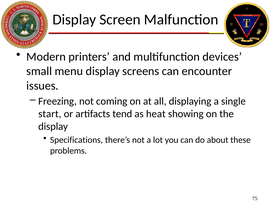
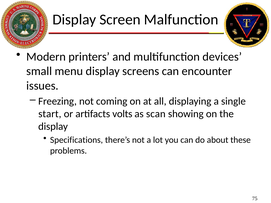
tend: tend -> volts (122, 114)
heat: heat -> scan (156, 114)
